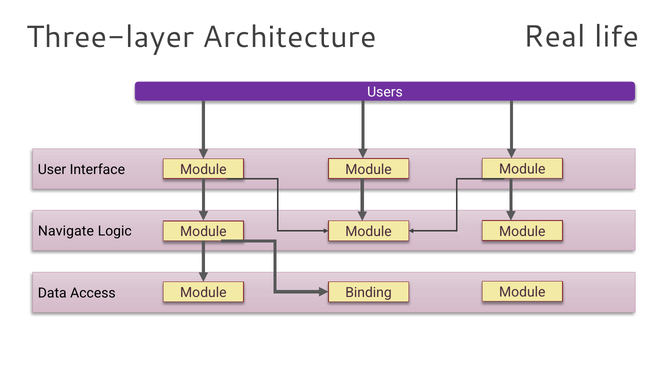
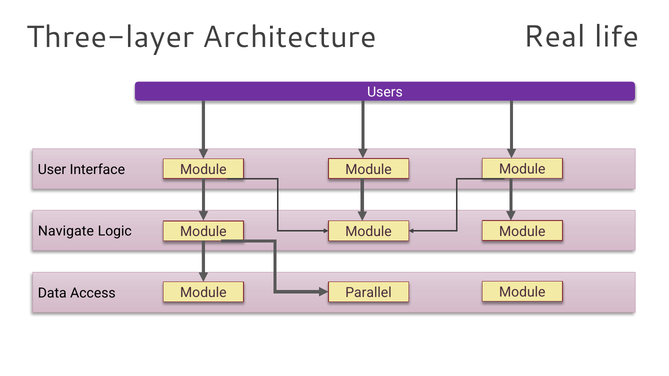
Binding: Binding -> Parallel (368, 293)
